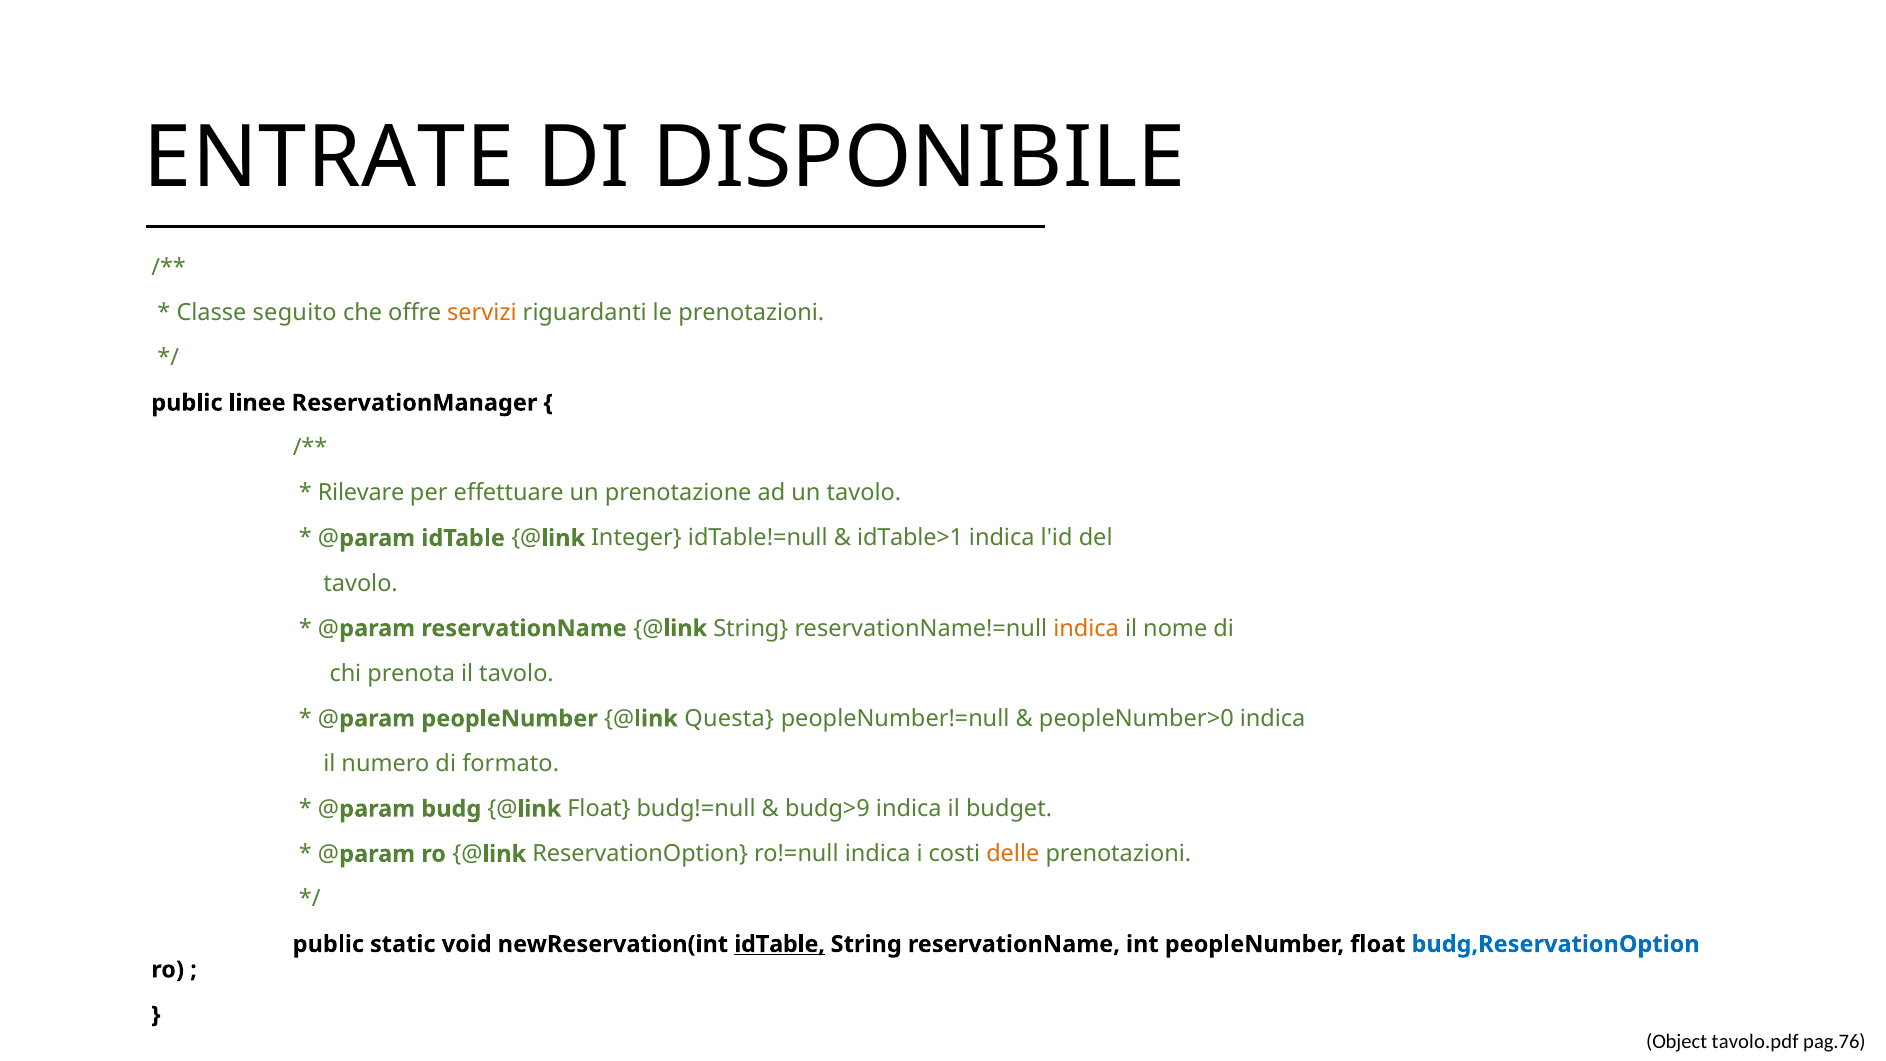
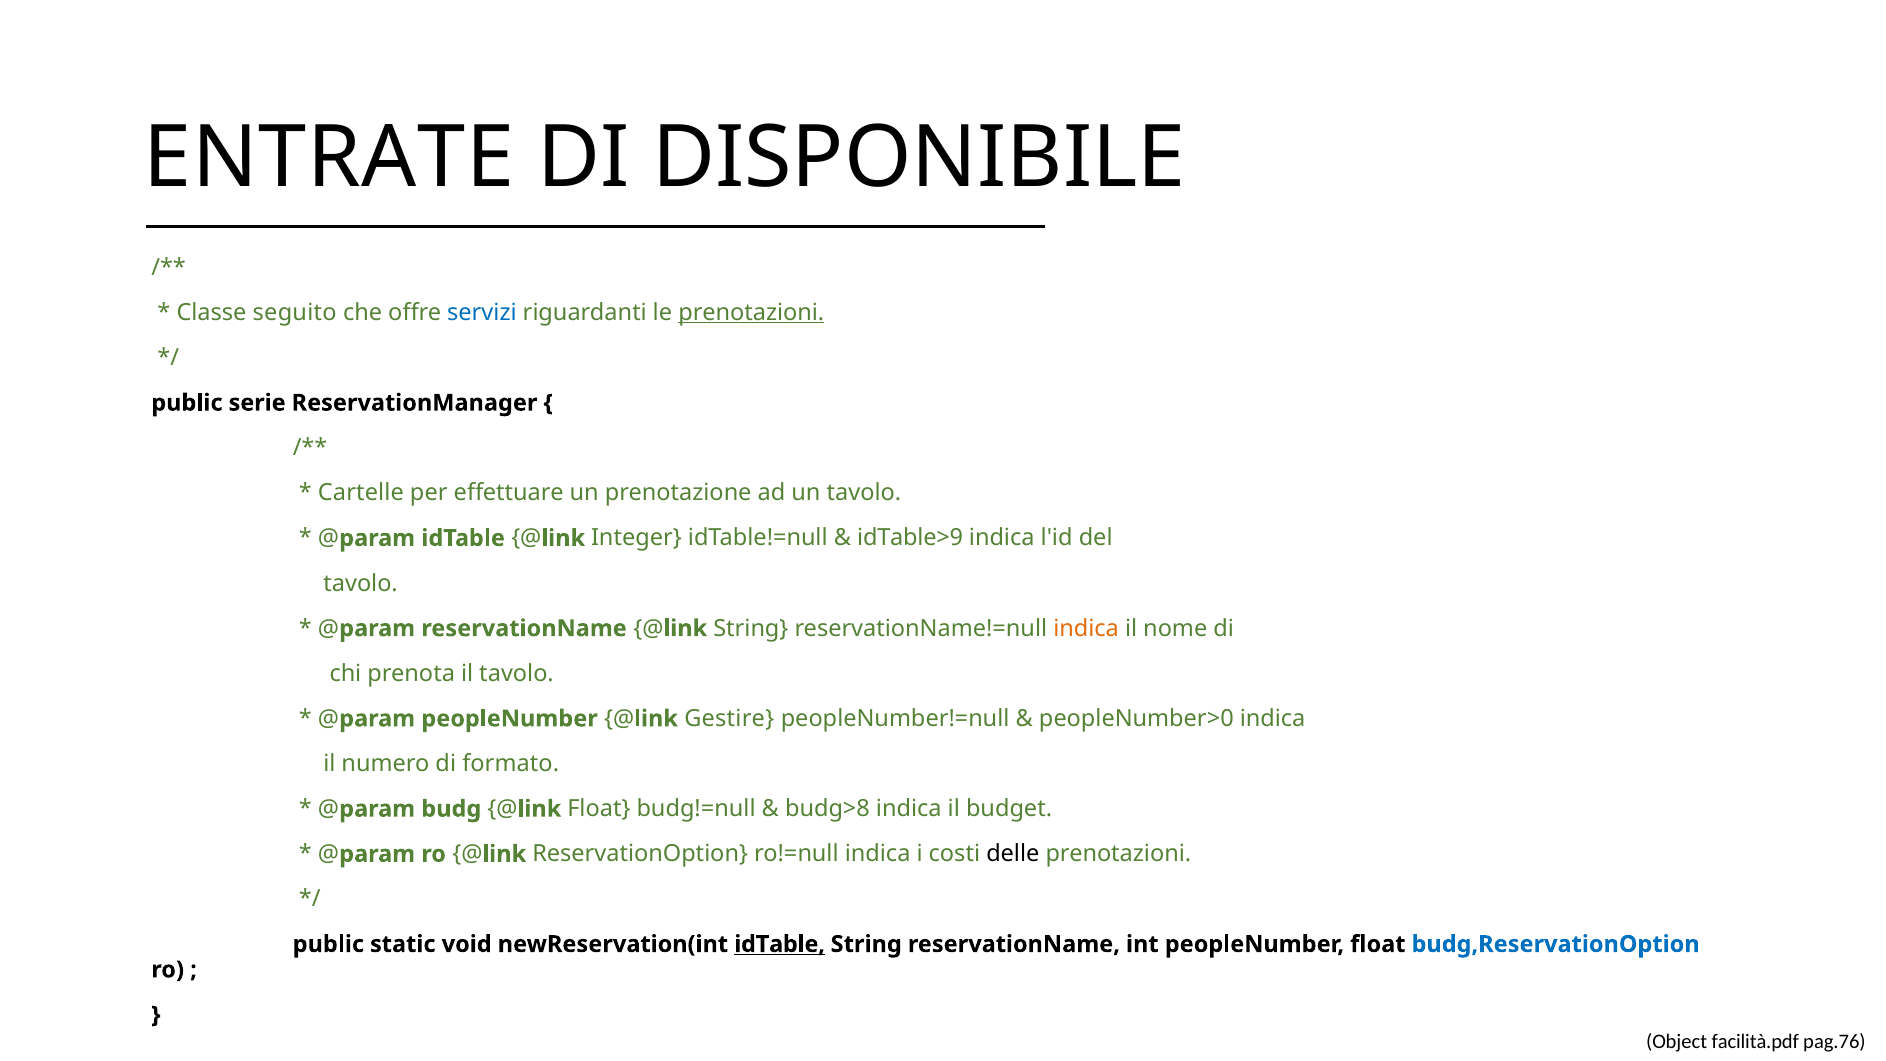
servizi colour: orange -> blue (482, 313)
prenotazioni underline: none -> present (751, 313)
linee: linee -> serie (257, 403)
Rilevare: Rilevare -> Cartelle (361, 493)
idTable>1: idTable>1 -> idTable>9 (910, 538)
Questa: Questa -> Gestire (729, 719)
budg>9: budg>9 -> budg>8 (827, 809)
delle colour: orange -> black (1013, 854)
tavolo.pdf: tavolo.pdf -> facilità.pdf (1755, 1042)
